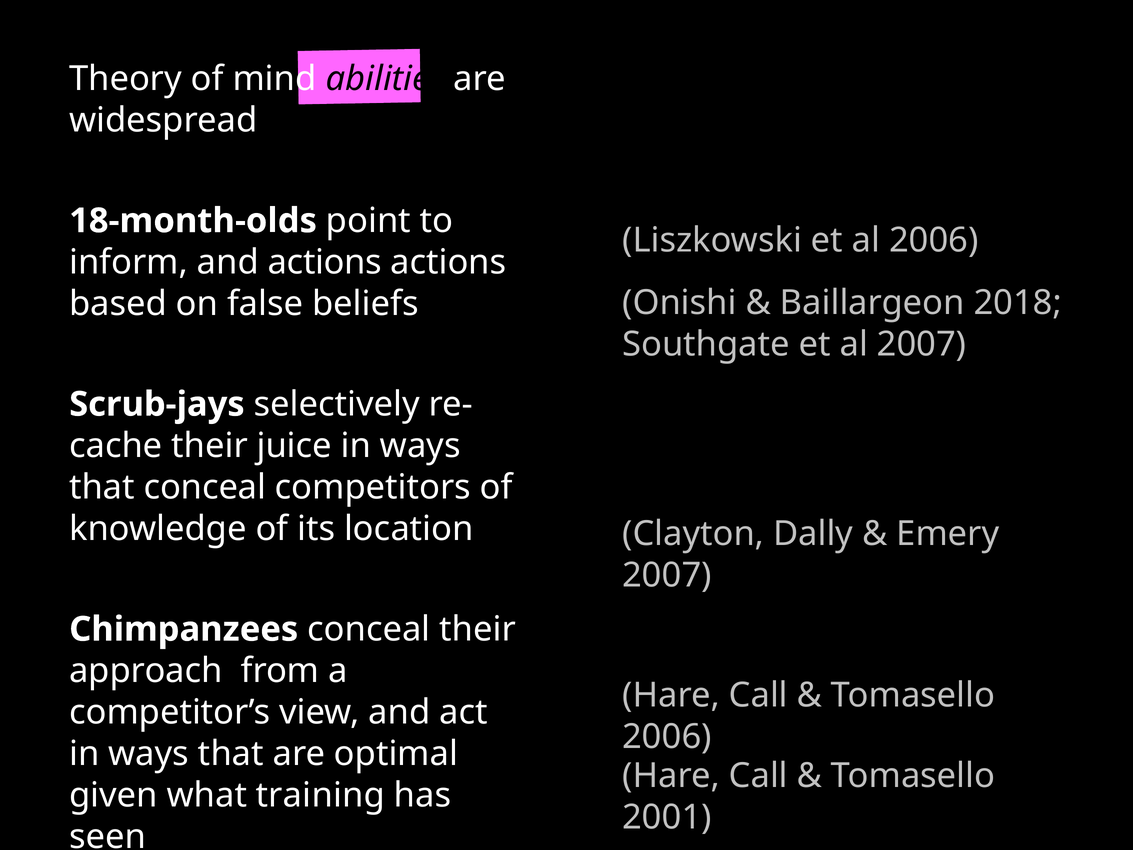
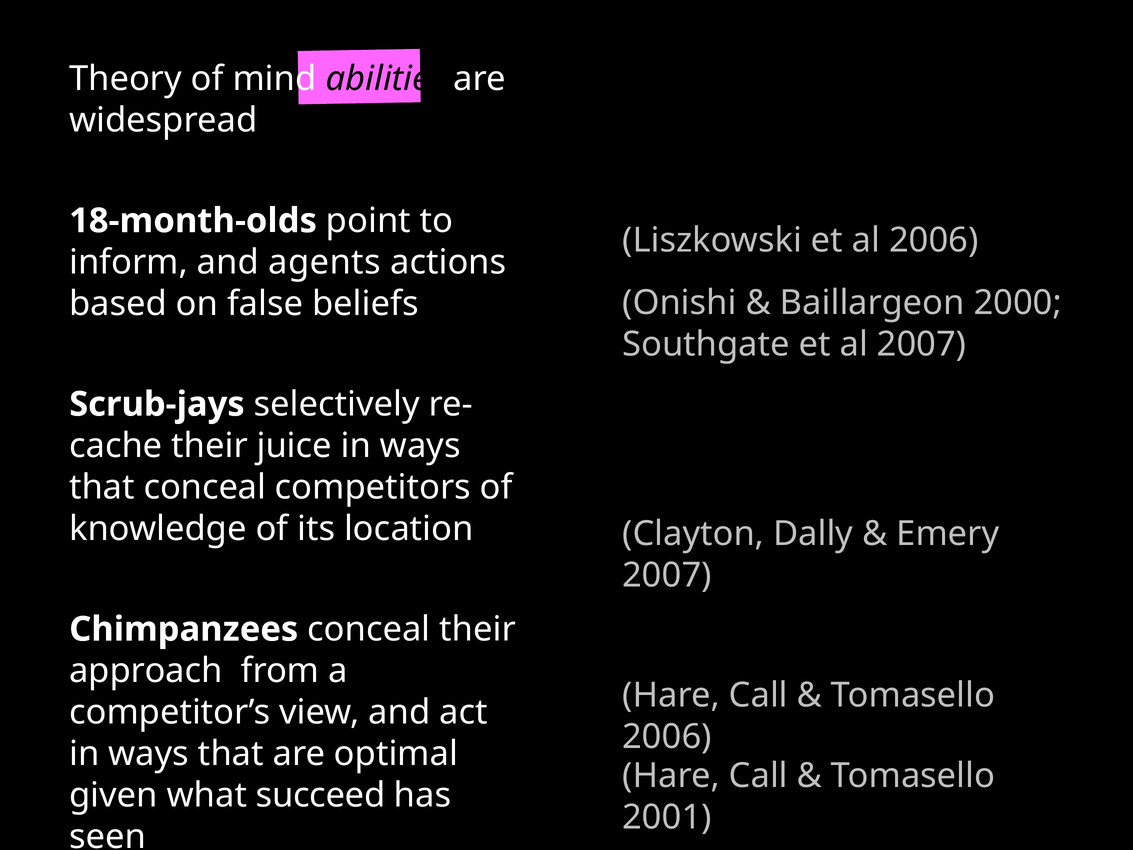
and actions: actions -> agents (324, 262)
2018: 2018 -> 2000 (1018, 303)
training: training -> succeed (321, 795)
